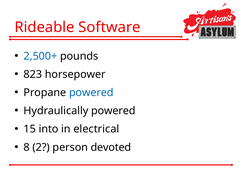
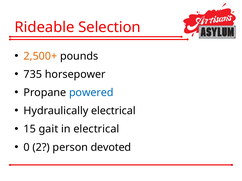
Software: Software -> Selection (109, 27)
2,500+ colour: blue -> orange (40, 56)
823: 823 -> 735 (33, 75)
Hydraulically powered: powered -> electrical (113, 111)
into: into -> gait (48, 129)
8: 8 -> 0 (27, 148)
